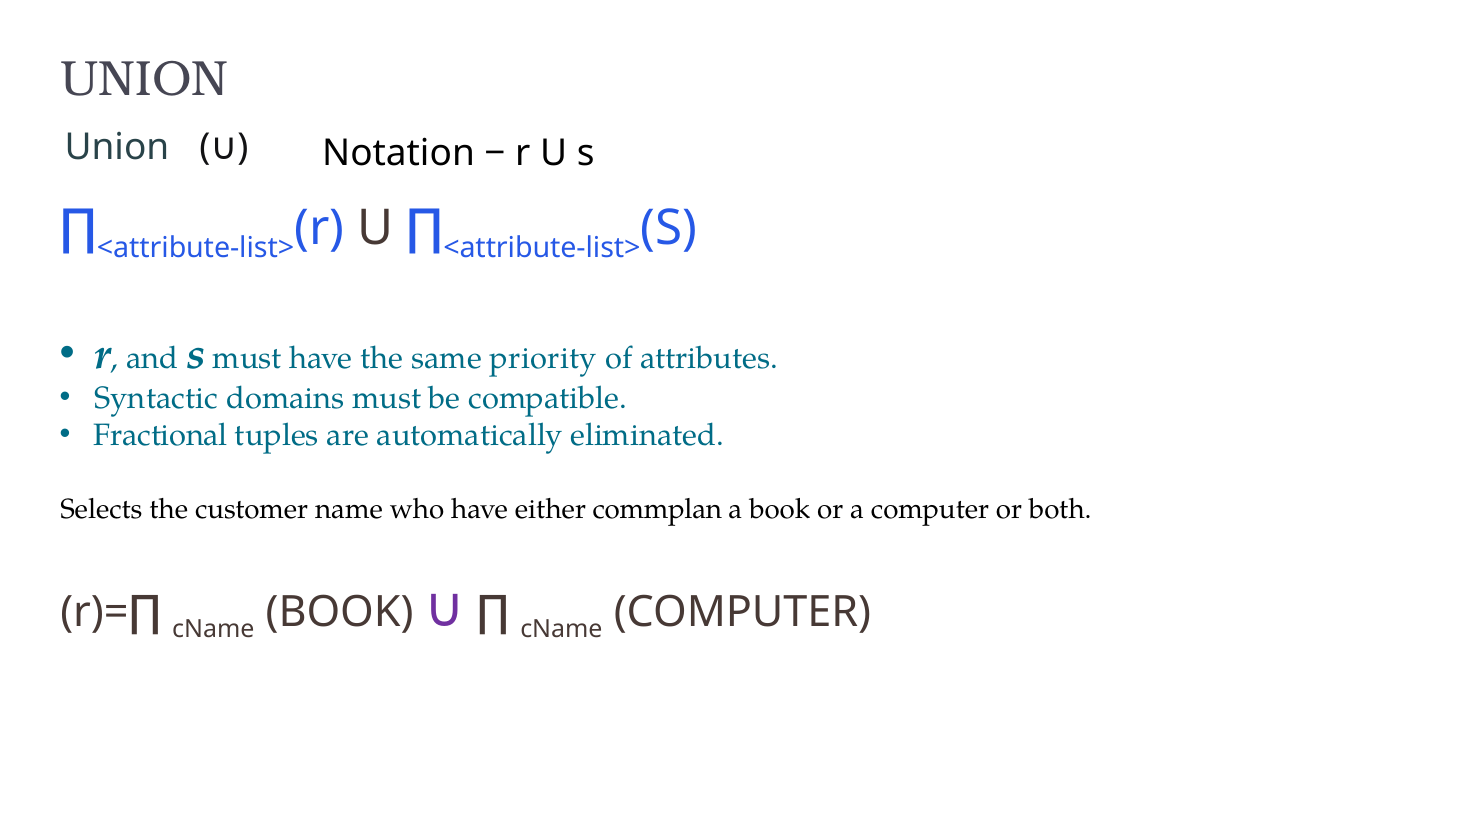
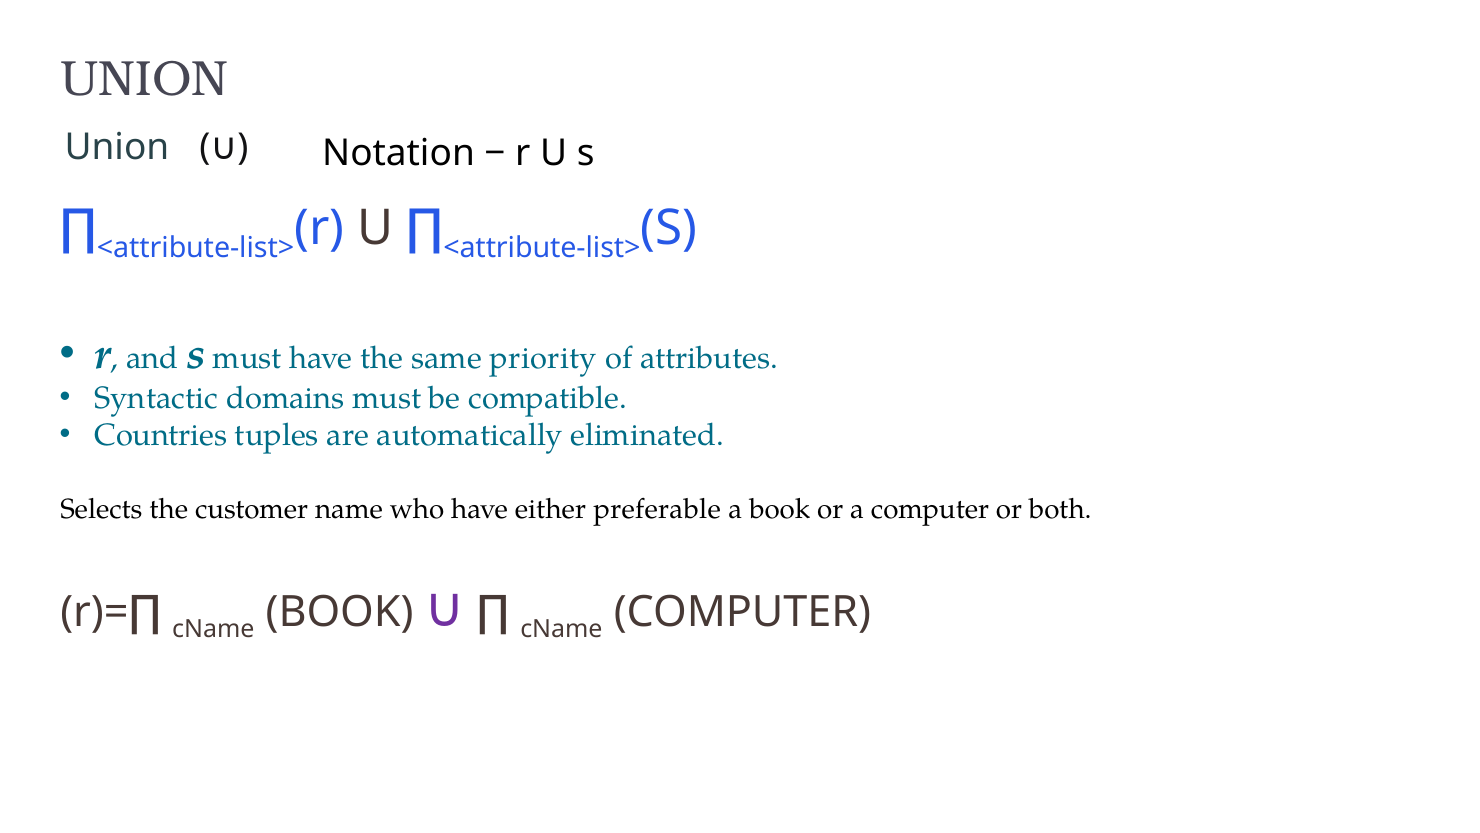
Fractional: Fractional -> Countries (161, 435)
commplan: commplan -> preferable (657, 509)
